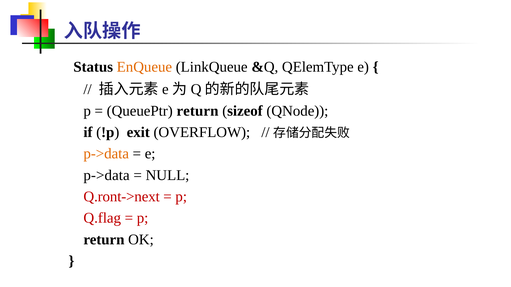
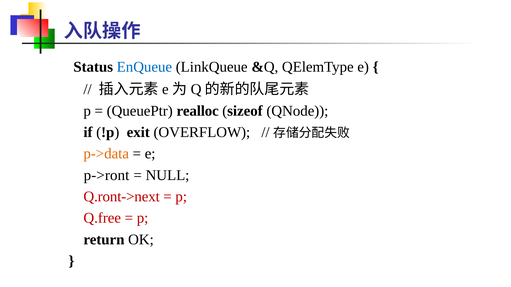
EnQueue colour: orange -> blue (144, 67)
QueuePtr return: return -> realloc (198, 111)
p->data: p->data -> p->ront (107, 175)
Q.flag: Q.flag -> Q.free (102, 218)
